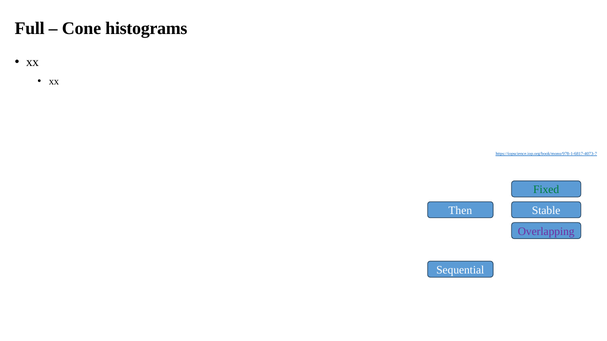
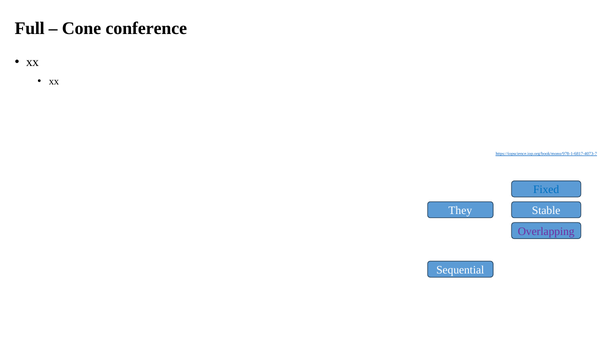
histograms: histograms -> conference (146, 28)
Fixed colour: green -> blue (546, 190)
Then: Then -> They (460, 211)
